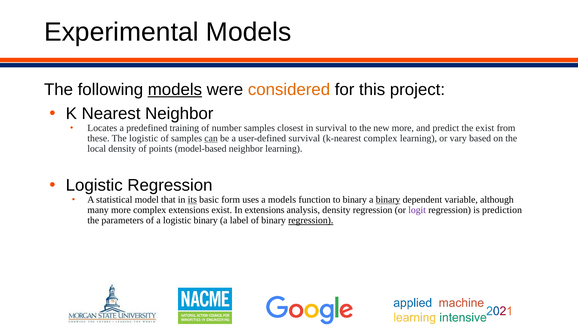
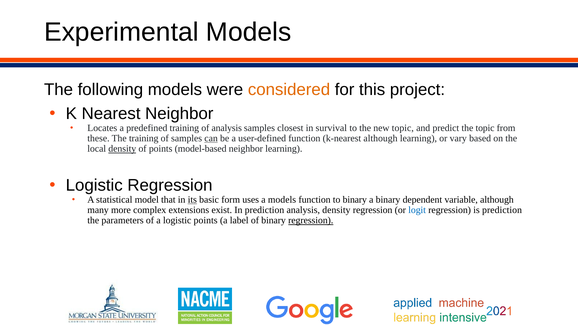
models underline: present -> none (175, 90)
of number: number -> analysis (227, 128)
new more: more -> topic (403, 128)
the exist: exist -> topic (485, 128)
The logistic: logistic -> training (144, 138)
user-defined survival: survival -> function (304, 138)
k-nearest complex: complex -> although (380, 138)
density underline: none -> present (122, 149)
binary underline: present -> none (388, 200)
In extensions: extensions -> prediction (264, 210)
logit colour: purple -> blue (417, 210)
logistic binary: binary -> points (206, 221)
